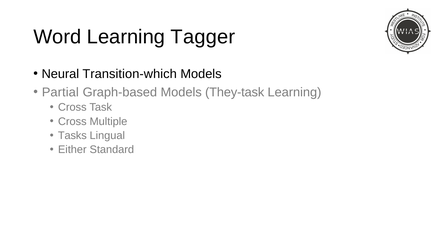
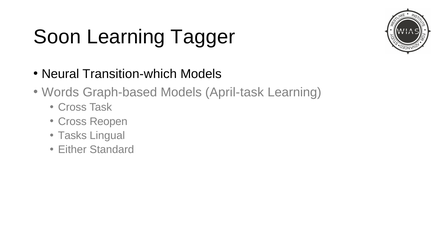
Word: Word -> Soon (57, 37)
Partial: Partial -> Words (60, 92)
They-task: They-task -> April-task (235, 92)
Multiple: Multiple -> Reopen (109, 122)
